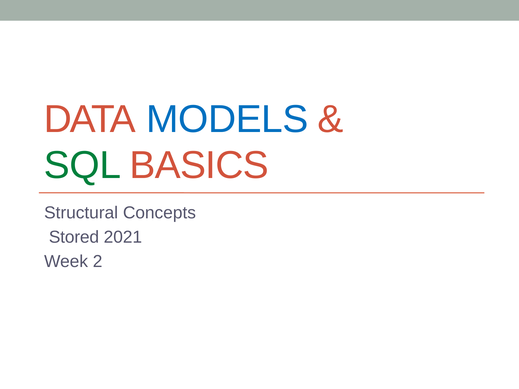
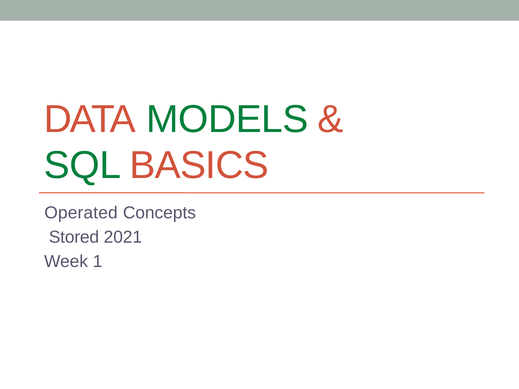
MODELS colour: blue -> green (227, 119)
Structural: Structural -> Operated (81, 213)
2: 2 -> 1 (98, 262)
